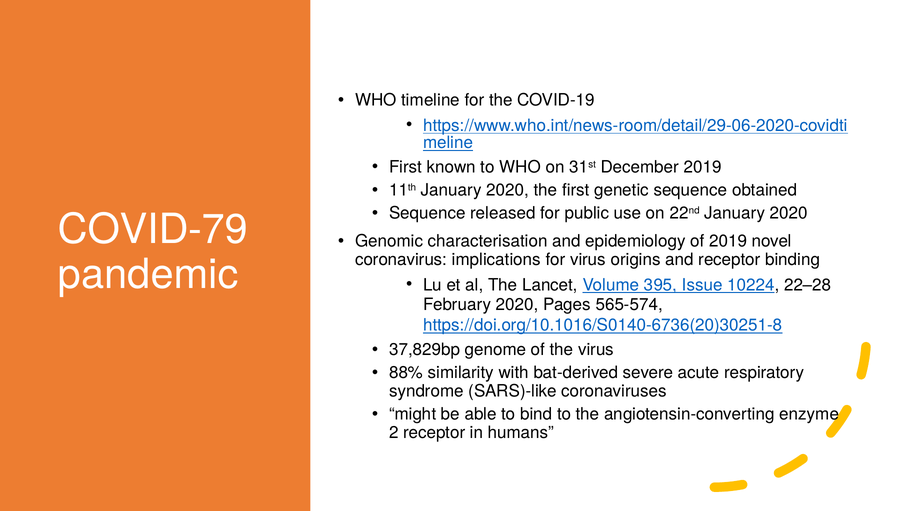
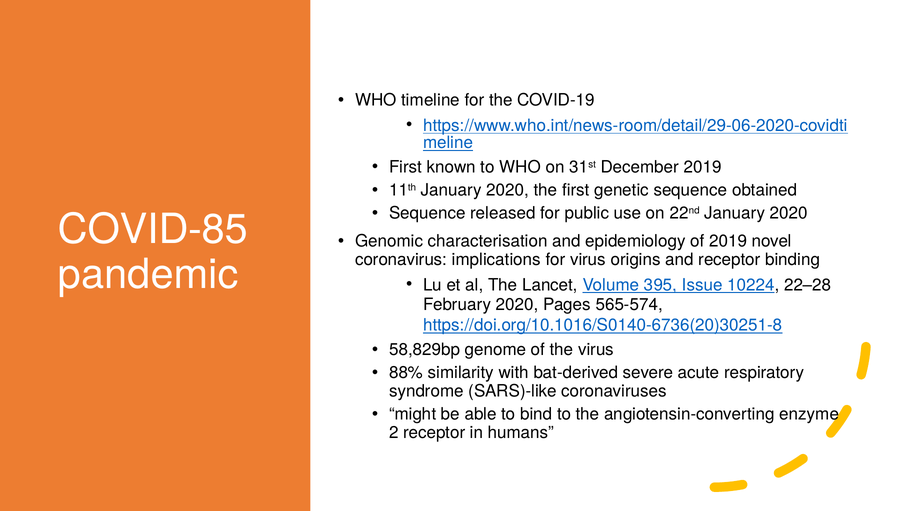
COVID-79: COVID-79 -> COVID-85 (153, 229)
37,829bp: 37,829bp -> 58,829bp (425, 349)
